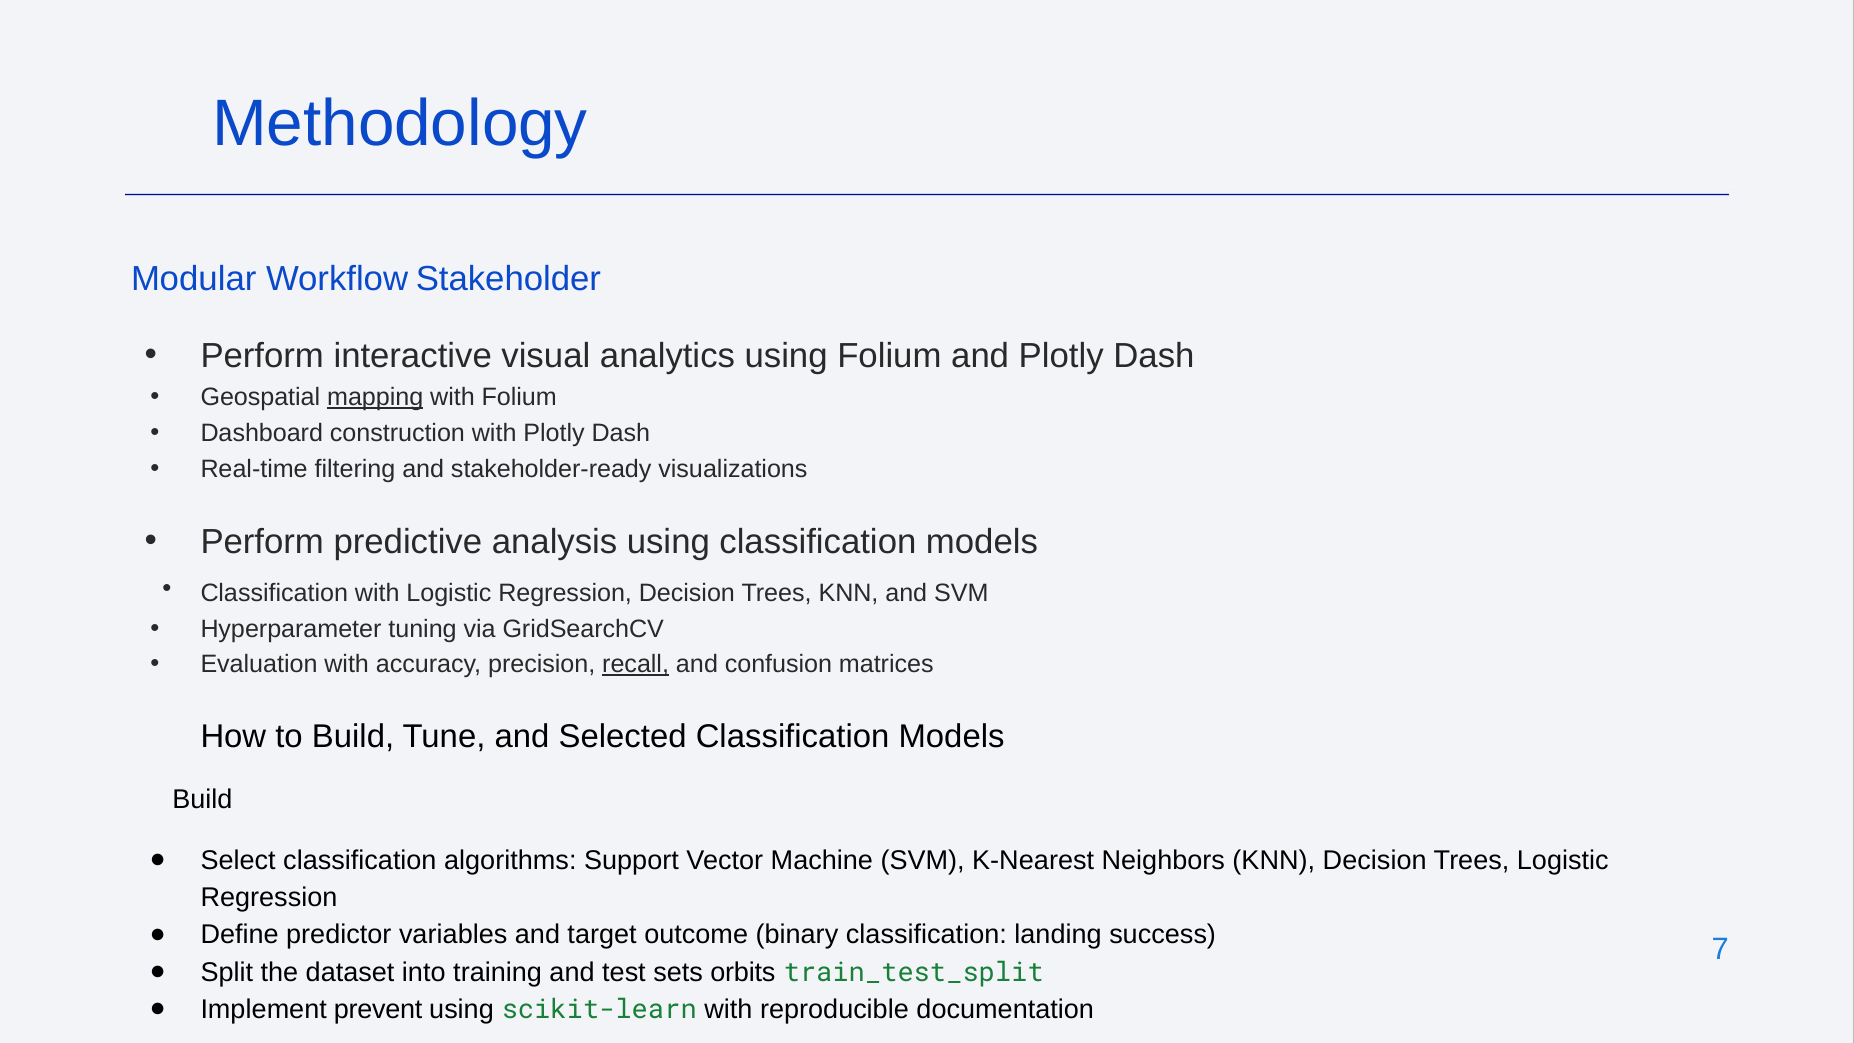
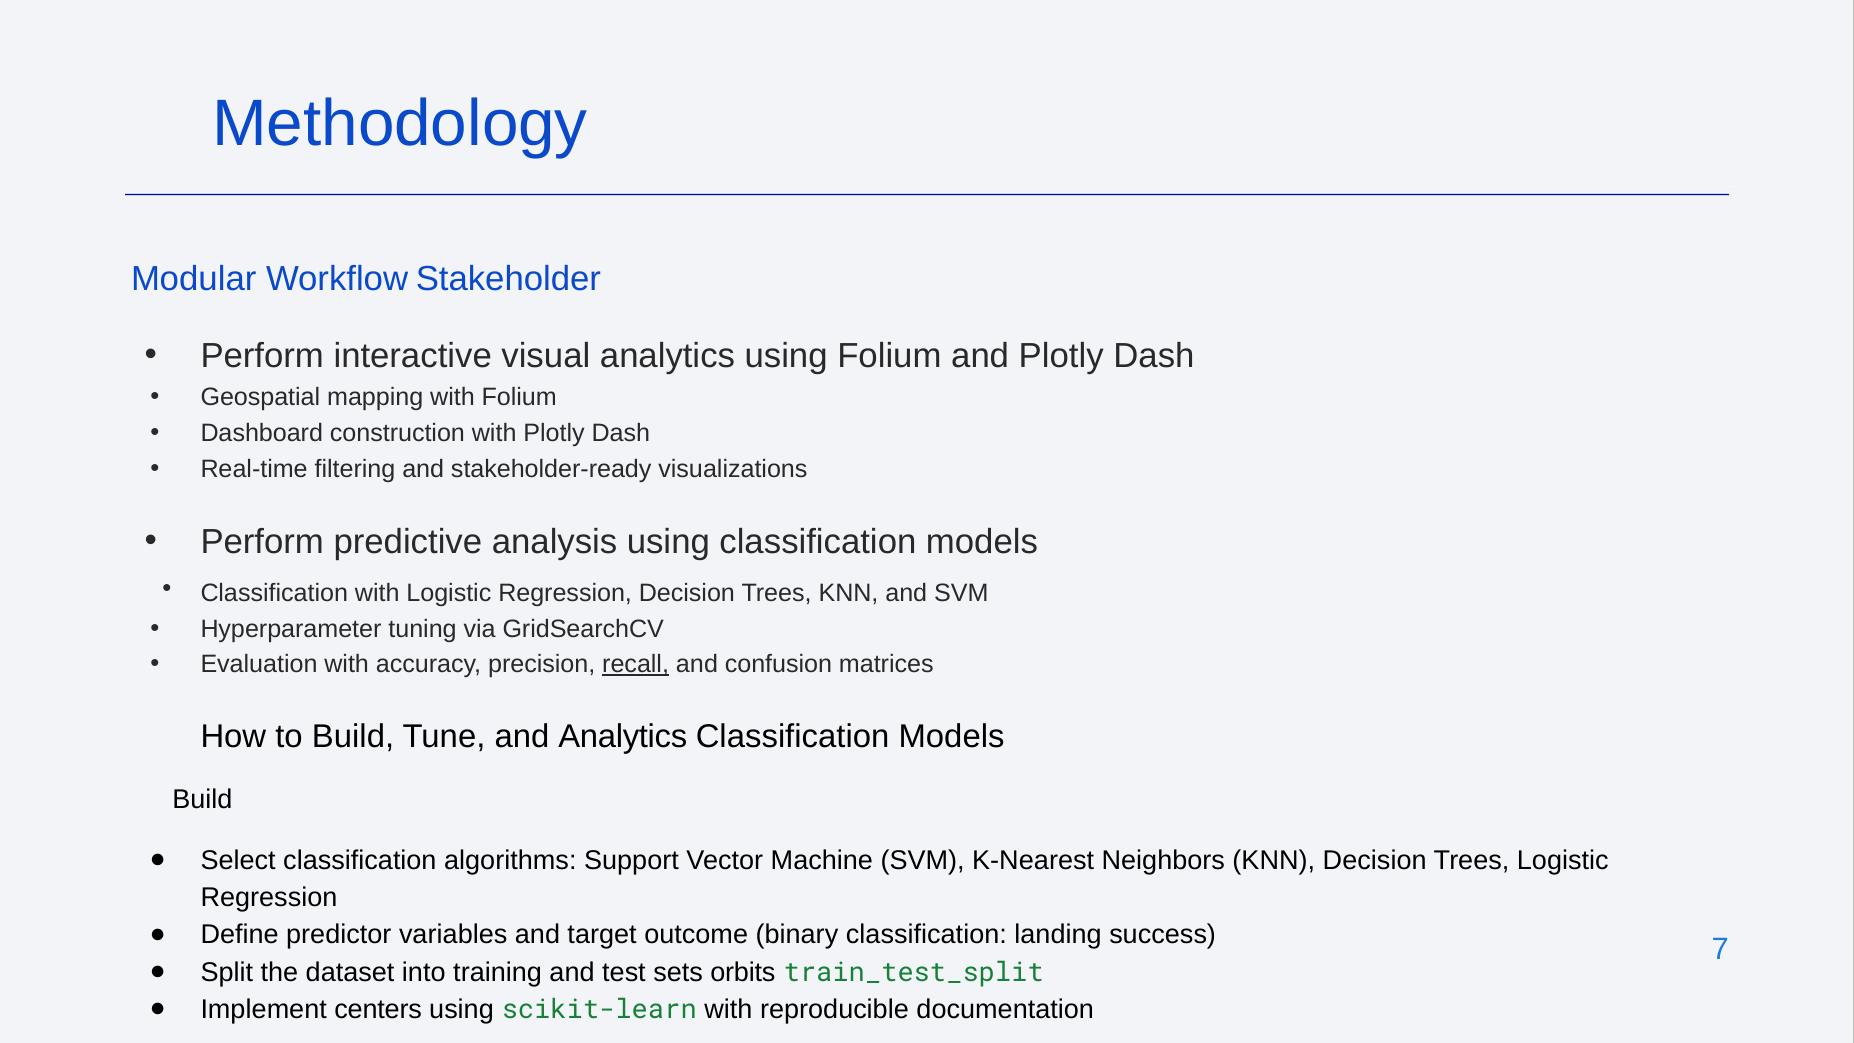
mapping underline: present -> none (375, 397)
and Selected: Selected -> Analytics (623, 736)
prevent: prevent -> centers (378, 1009)
